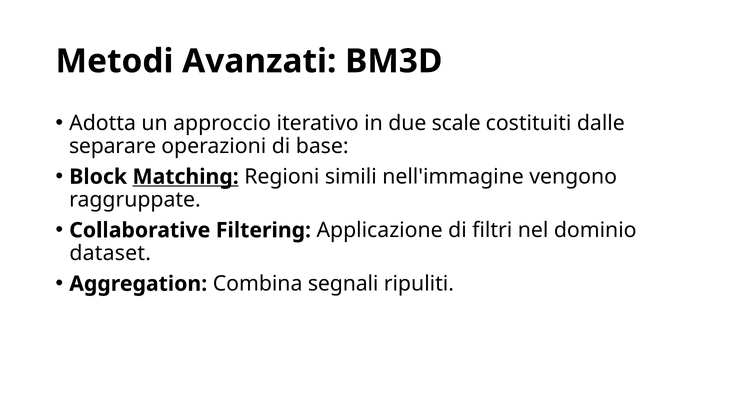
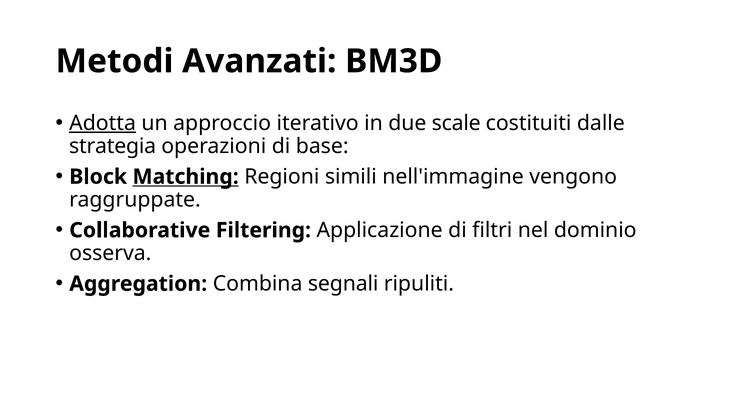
Adotta underline: none -> present (103, 123)
separare: separare -> strategia (113, 146)
dataset: dataset -> osserva (110, 253)
